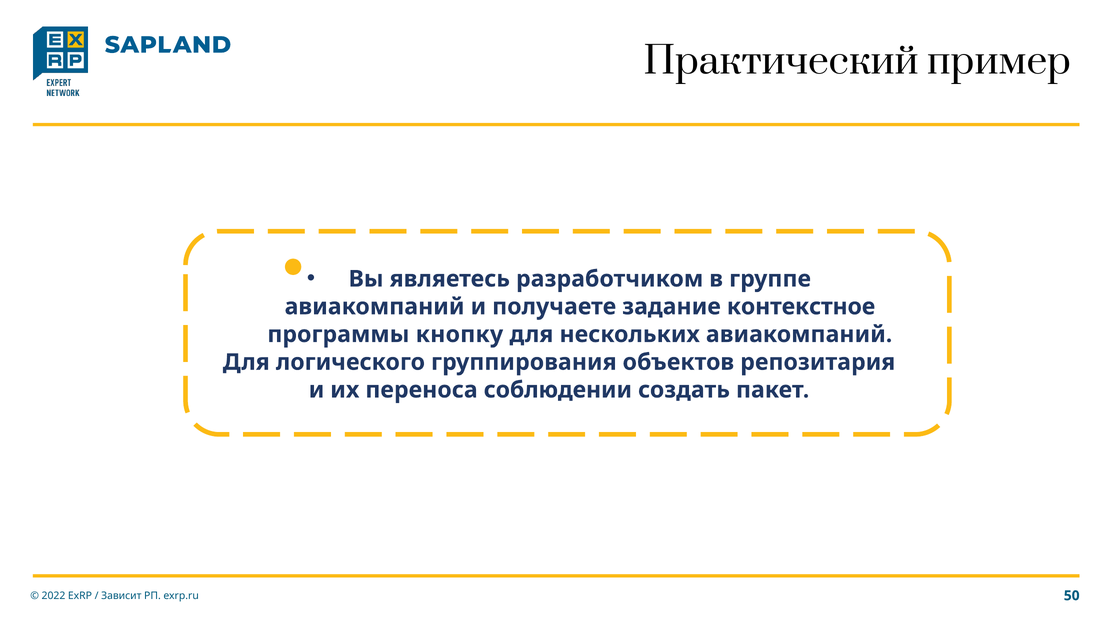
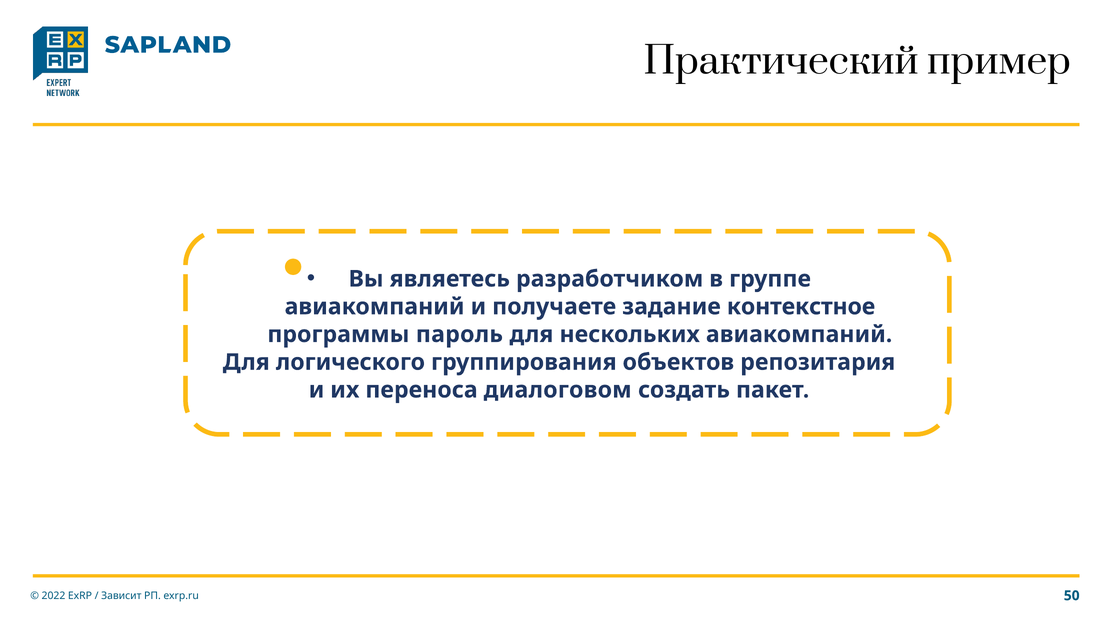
кнопку: кнопку -> пароль (459, 335)
соблюдении: соблюдении -> диалоговом (558, 390)
